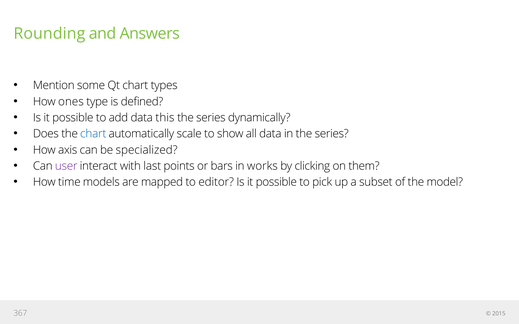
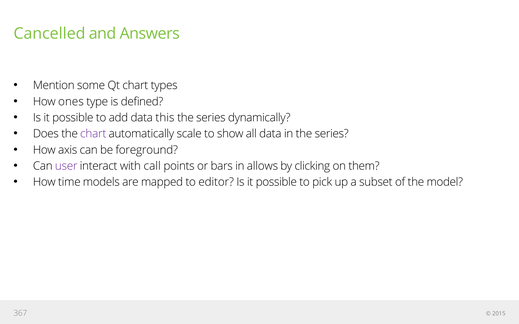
Rounding: Rounding -> Cancelled (49, 34)
chart colour: blue -> purple (93, 134)
specialized: specialized -> foreground (147, 150)
last: last -> call (152, 166)
works: works -> allows (262, 166)
